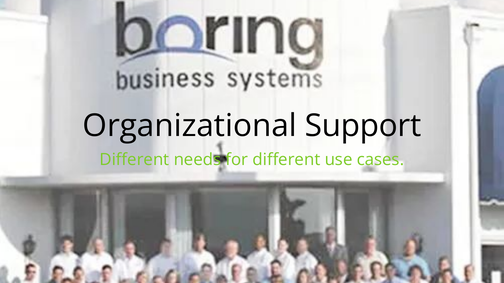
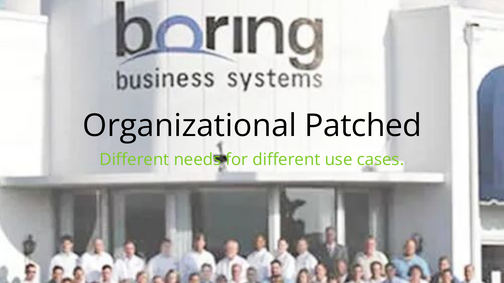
Support: Support -> Patched (363, 126)
